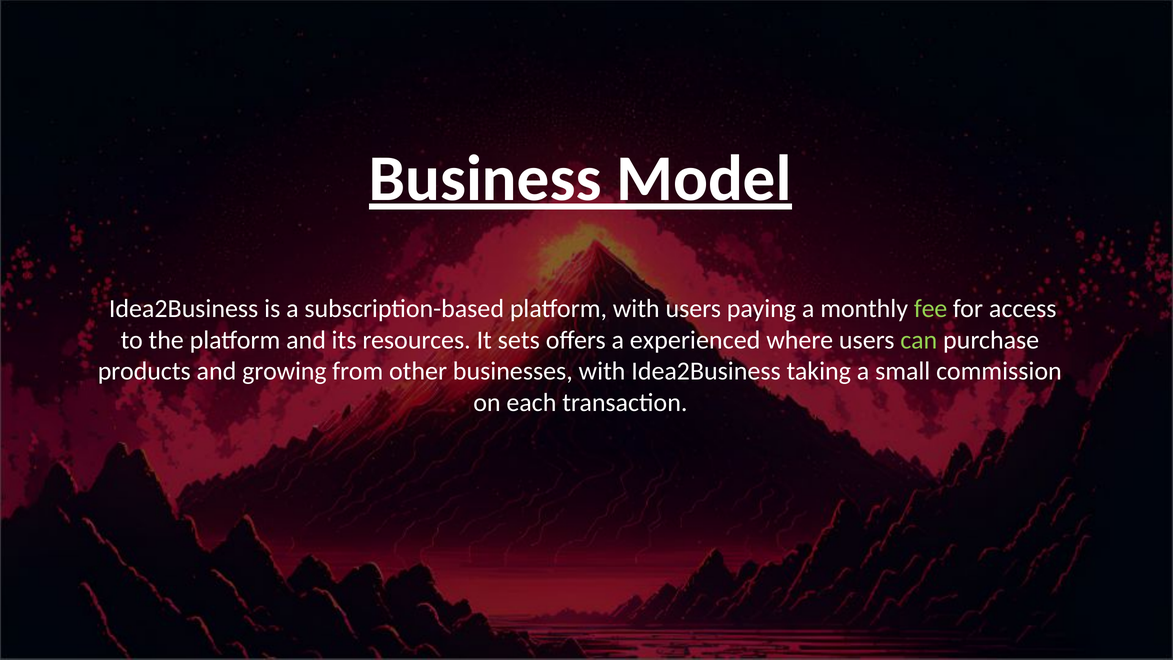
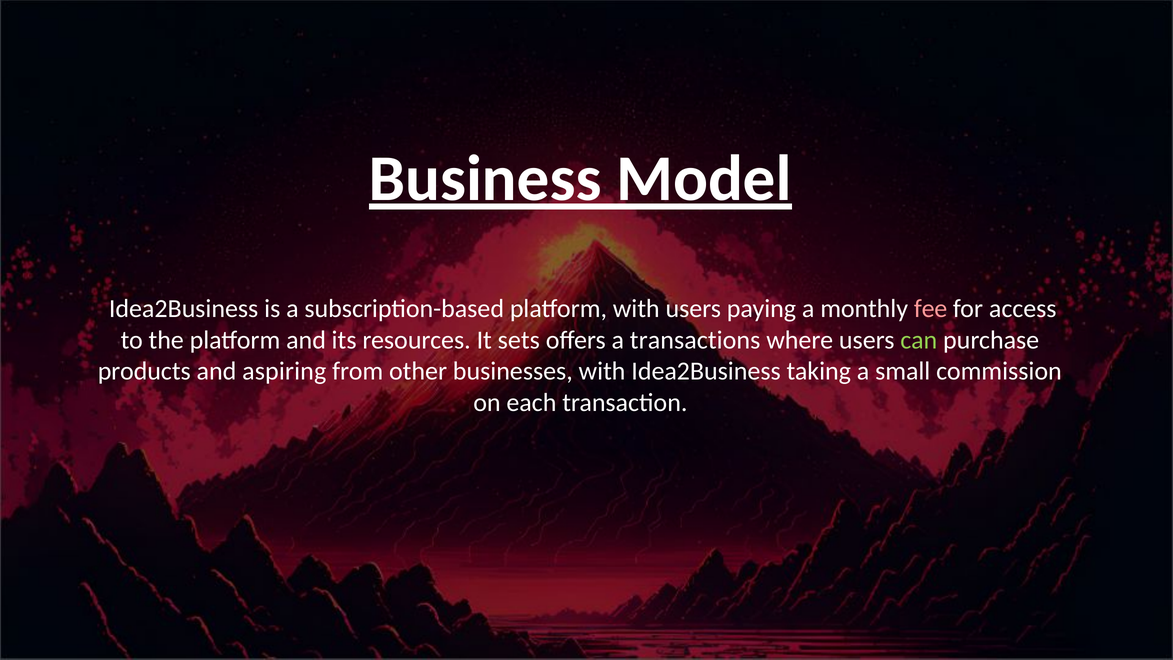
fee colour: light green -> pink (931, 309)
experienced: experienced -> transactions (695, 340)
growing: growing -> aspiring (284, 371)
